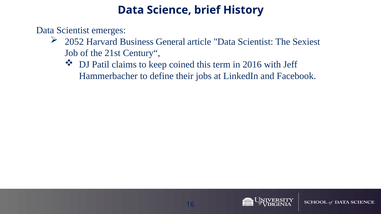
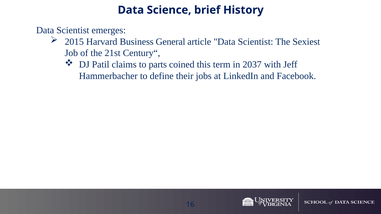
2052: 2052 -> 2015 (74, 42)
keep: keep -> parts (158, 65)
2016: 2016 -> 2037 (252, 65)
